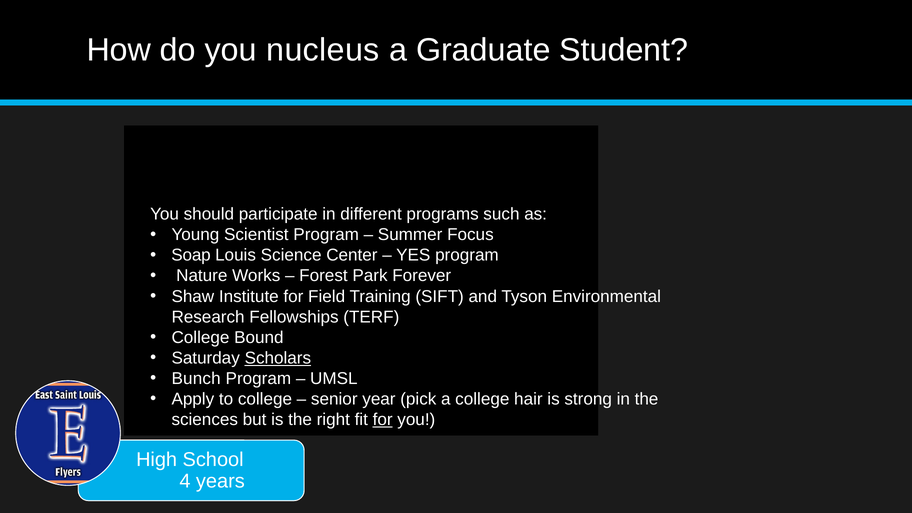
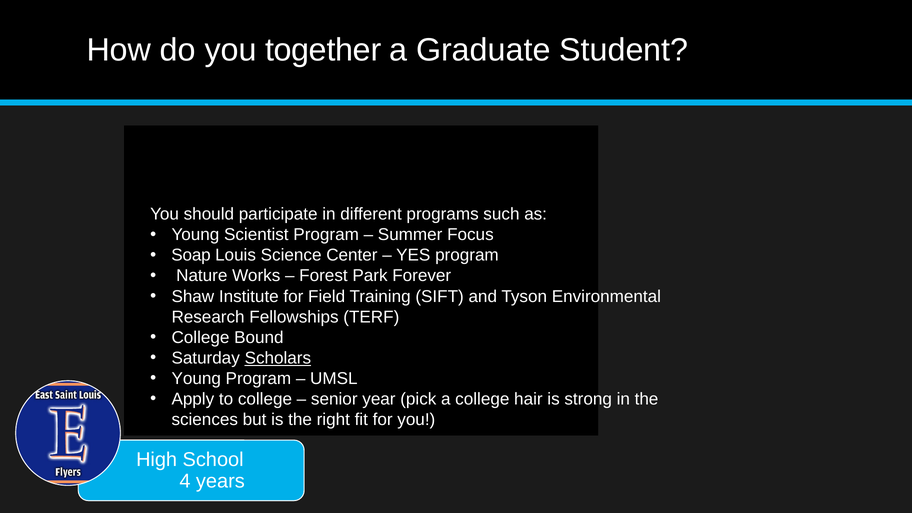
nucleus: nucleus -> together (323, 50)
Bunch: Bunch -> Young (196, 378)
for underline: present -> none (383, 419)
